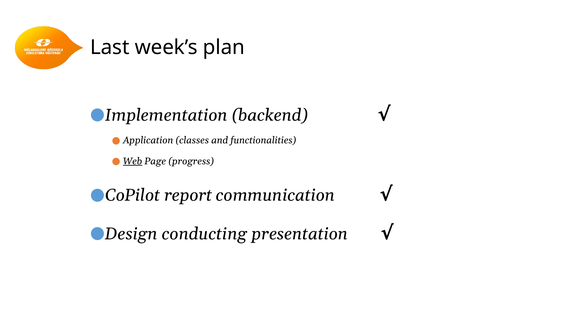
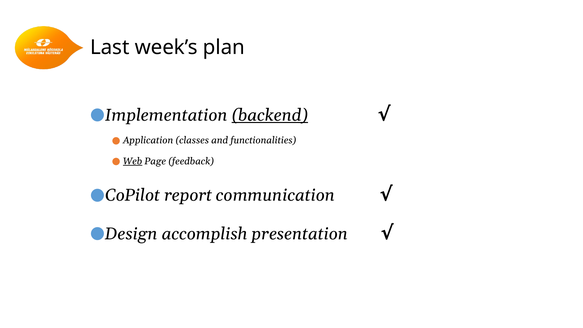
backend underline: none -> present (270, 115)
progress: progress -> feedback (191, 161)
conducting: conducting -> accomplish (205, 234)
